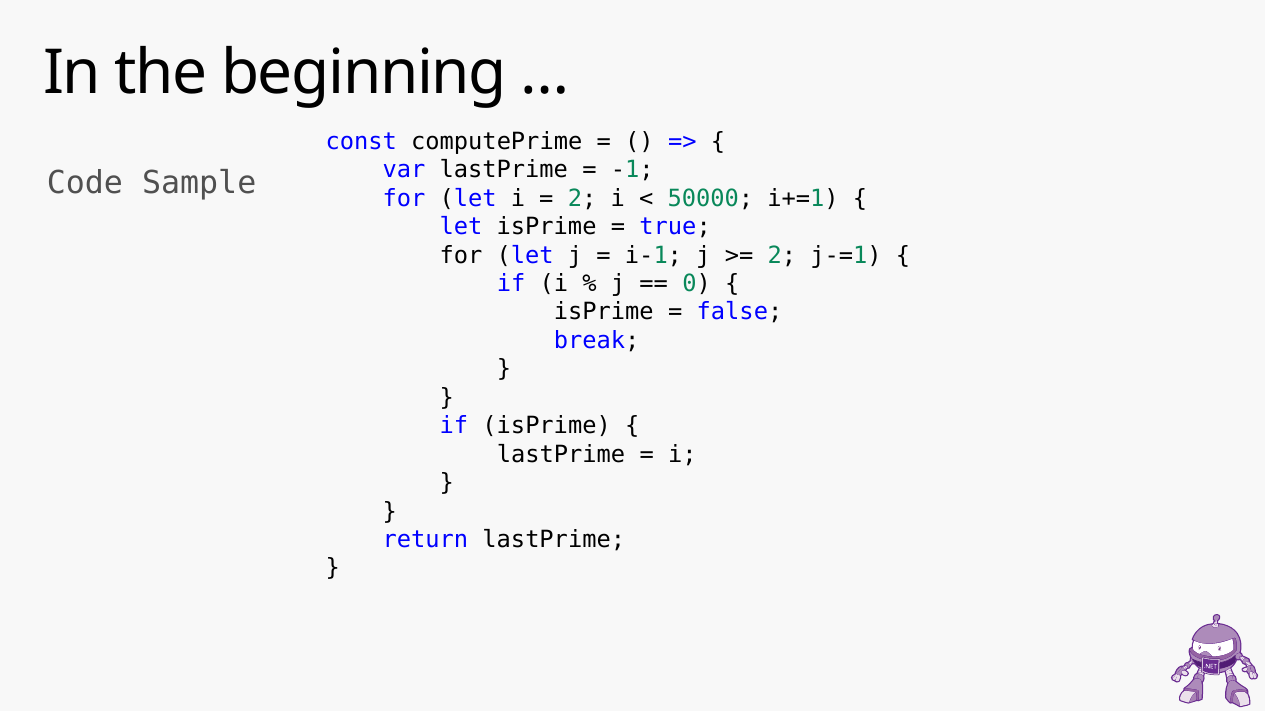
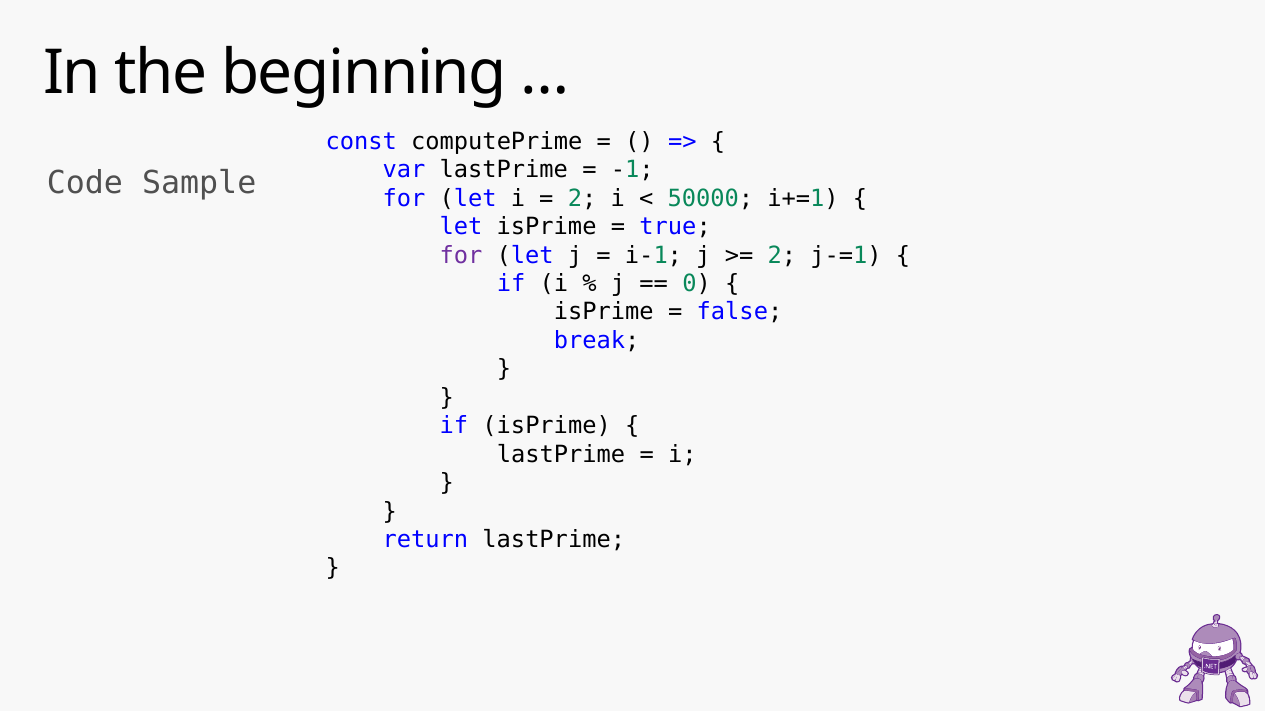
for colour: black -> purple (461, 255)
